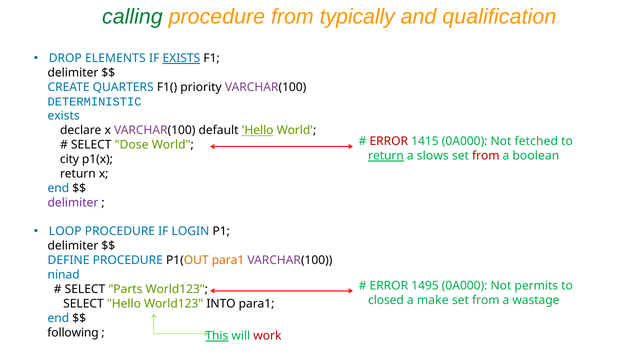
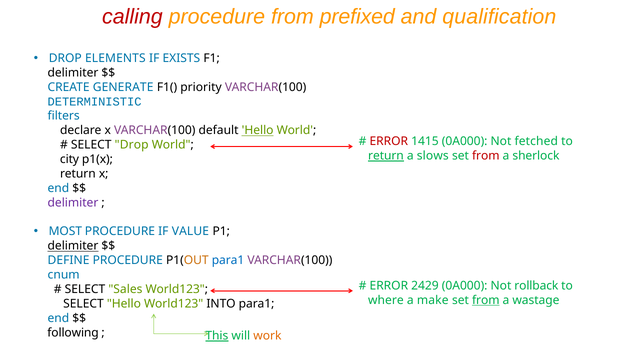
calling colour: green -> red (132, 17)
typically: typically -> prefixed (357, 17)
EXISTS underline: present -> none (181, 58)
QUARTERS: QUARTERS -> GENERATE (123, 87)
exists: exists -> filters (64, 116)
SELECT Dose: Dose -> Drop (132, 145)
boolean: boolean -> sherlock (536, 156)
LOOP: LOOP -> MOST (65, 232)
LOGIN: LOGIN -> VALUE (190, 232)
delimiter underline: none -> present (73, 246)
para1 colour: orange -> blue (228, 260)
ninad: ninad -> cnum (64, 275)
1495: 1495 -> 2429 (425, 286)
permits: permits -> rollback (536, 286)
Parts: Parts -> Sales (125, 289)
closed: closed -> where (386, 300)
from underline: none -> present (486, 300)
work colour: red -> orange (267, 336)
